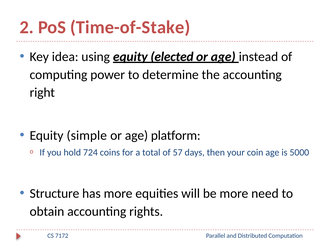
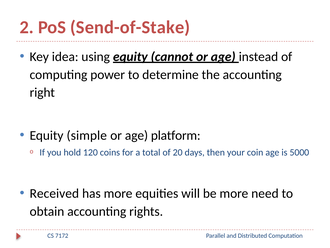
Time-of-Stake: Time-of-Stake -> Send-of-Stake (130, 27)
elected: elected -> cannot (172, 57)
724: 724 -> 120 (90, 152)
57: 57 -> 20 (178, 152)
Structure: Structure -> Received (54, 193)
